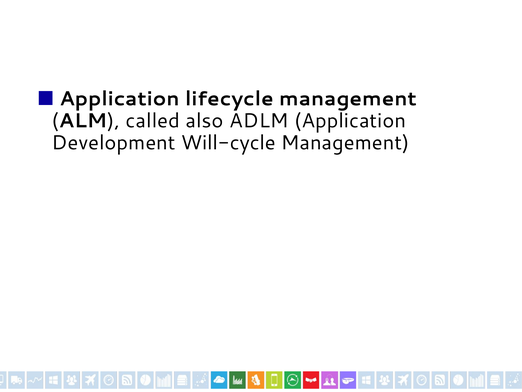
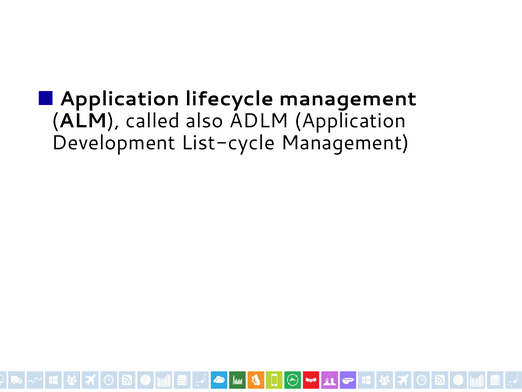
Will-cycle: Will-cycle -> List-cycle (228, 143)
